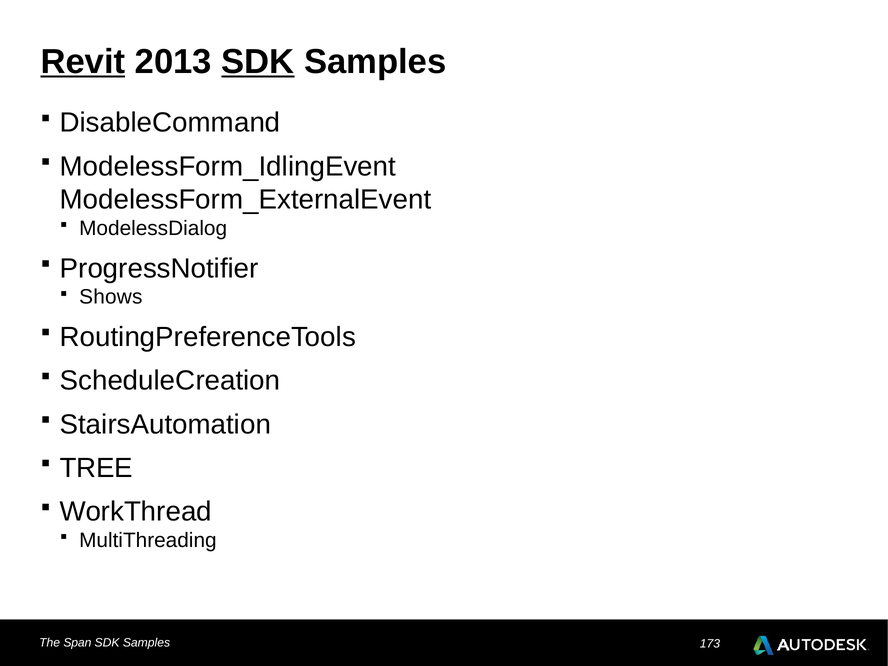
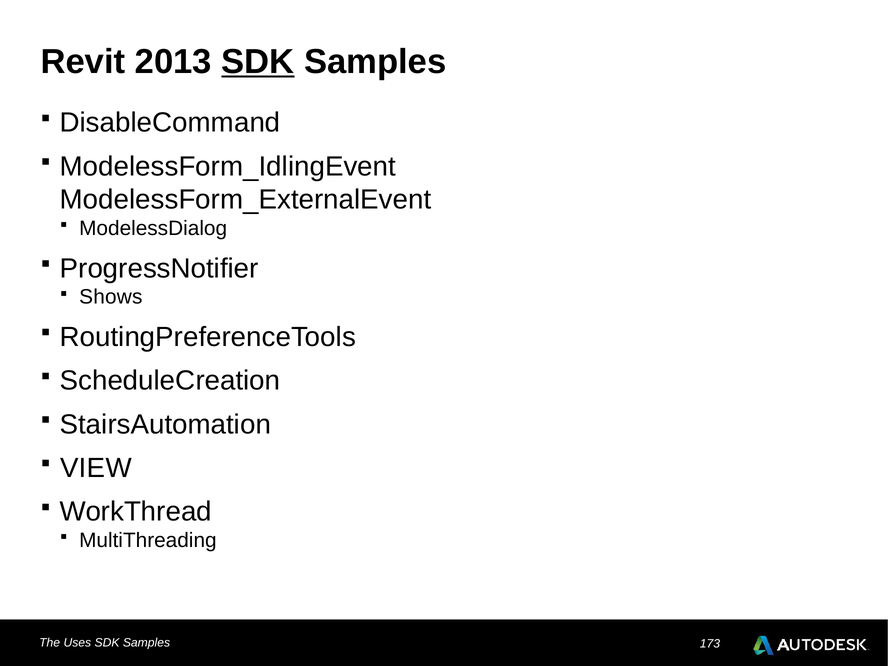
Revit underline: present -> none (83, 62)
TREE: TREE -> VIEW (96, 468)
Span: Span -> Uses (77, 643)
